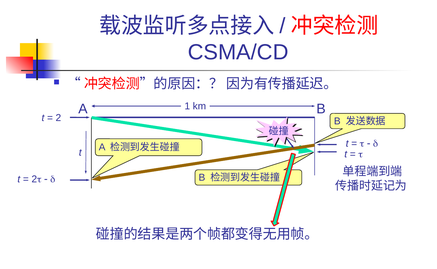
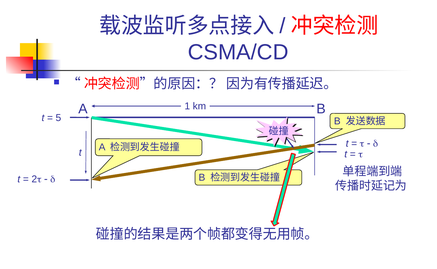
2: 2 -> 5 (58, 118)
